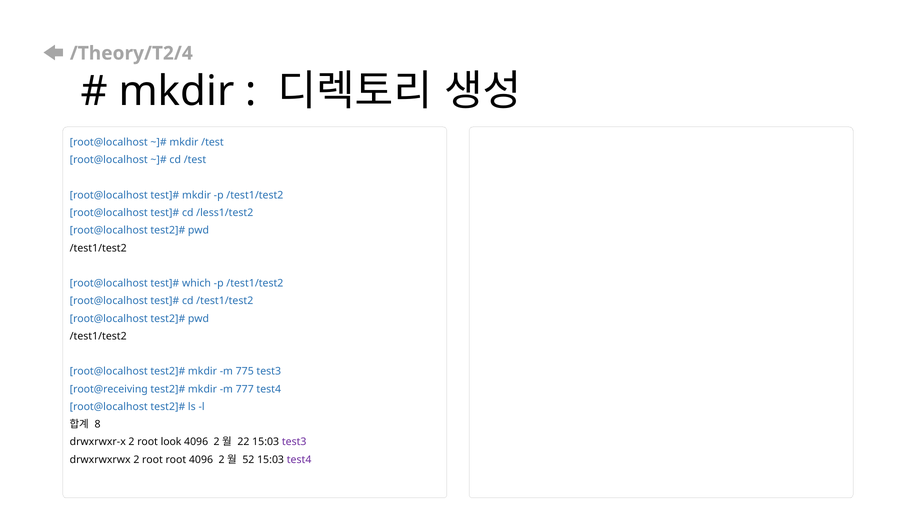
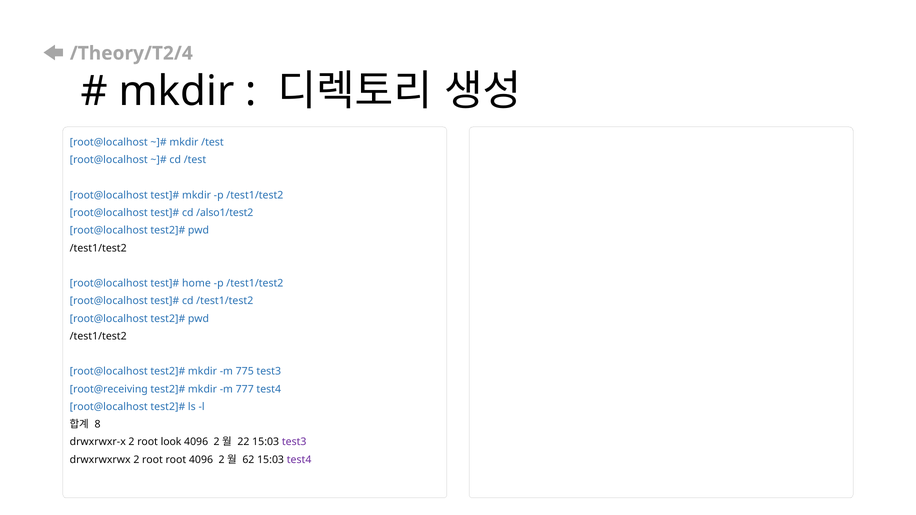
/less1/test2: /less1/test2 -> /also1/test2 (225, 213)
which: which -> home (196, 284)
52: 52 -> 62 (248, 460)
